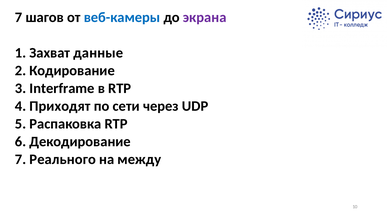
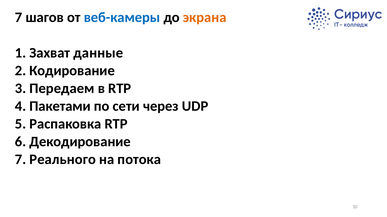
экрана colour: purple -> orange (205, 17)
Interframe: Interframe -> Передаем (62, 89)
Приходят: Приходят -> Пакетами (60, 106)
между: между -> потока (139, 160)
